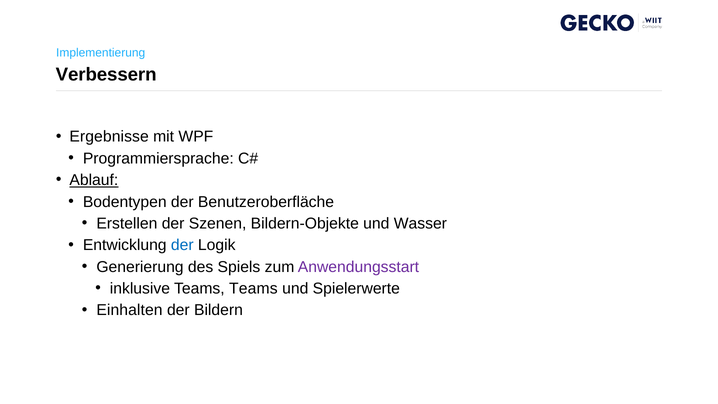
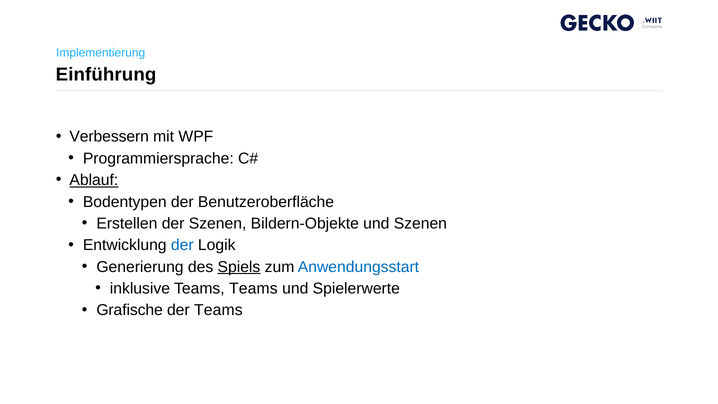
Verbessern: Verbessern -> Einführung (106, 74)
Ergebnisse: Ergebnisse -> Verbessern (109, 137)
und Wasser: Wasser -> Szenen (420, 223)
Spiels underline: none -> present (239, 267)
Anwendungsstart colour: purple -> blue (358, 267)
Einhalten: Einhalten -> Grafische (130, 310)
der Bildern: Bildern -> Teams (218, 310)
